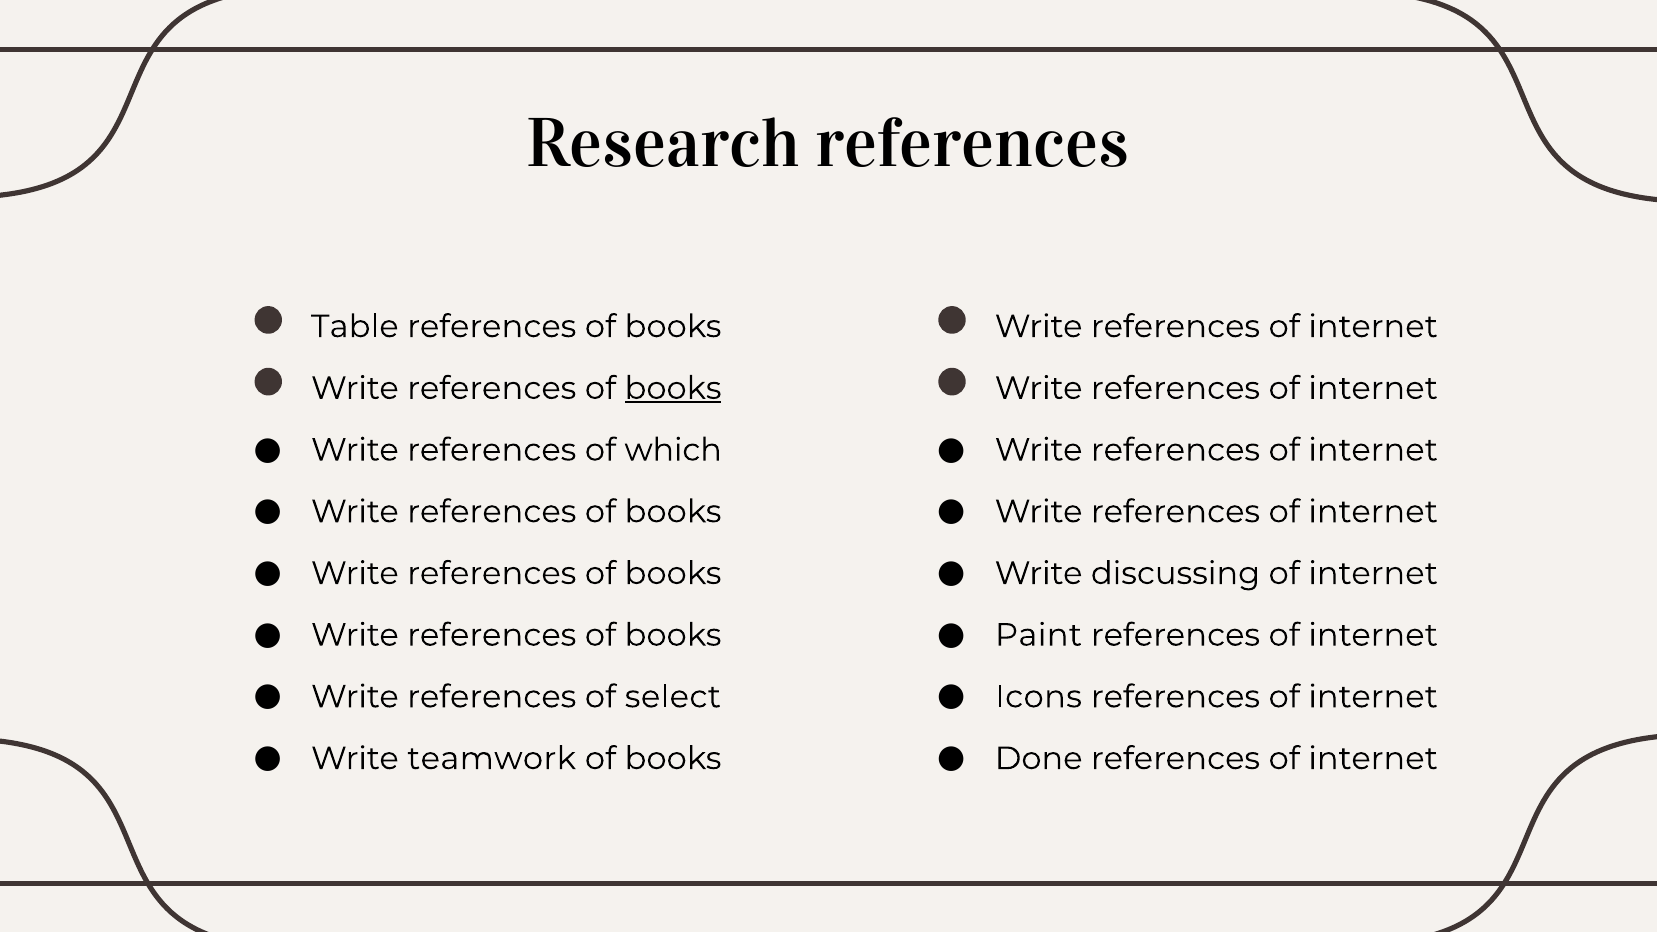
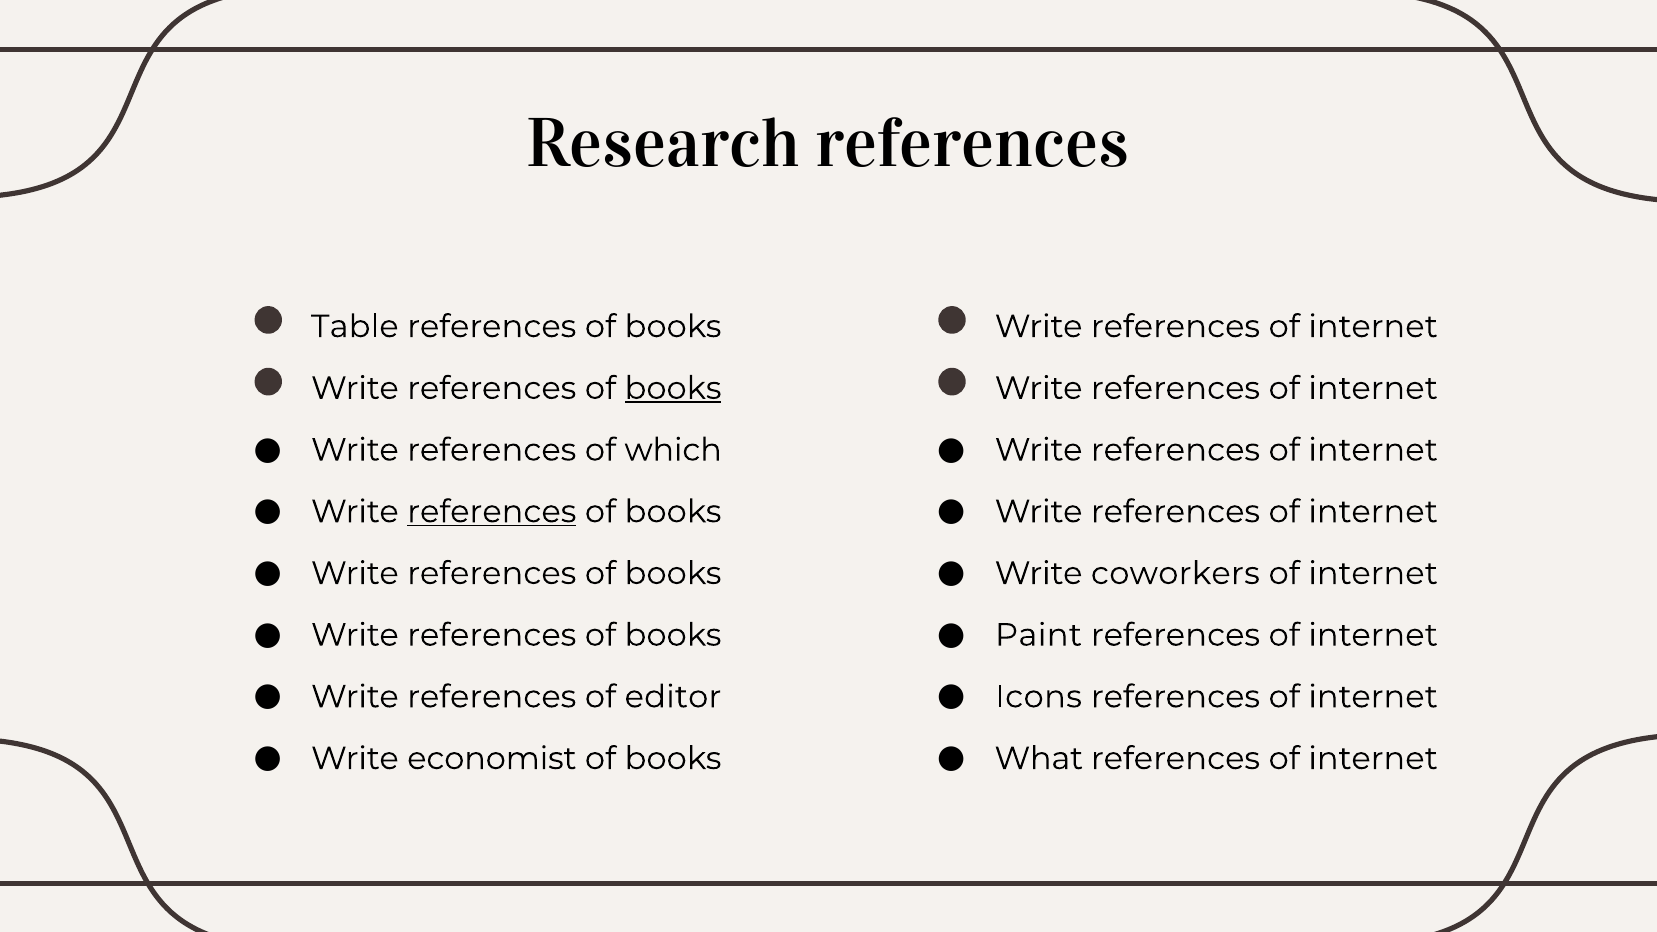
references underline: none -> present (492, 512)
discussing: discussing -> coworkers (1175, 573)
select: select -> editor (673, 697)
teamwork: teamwork -> economist (492, 759)
Done: Done -> What (1039, 759)
